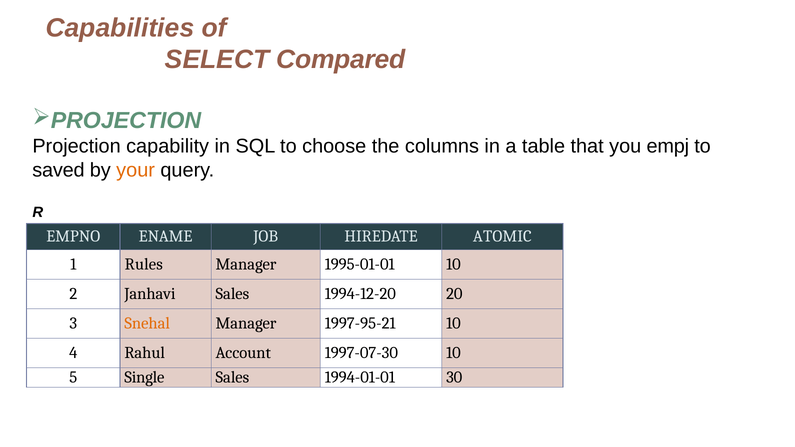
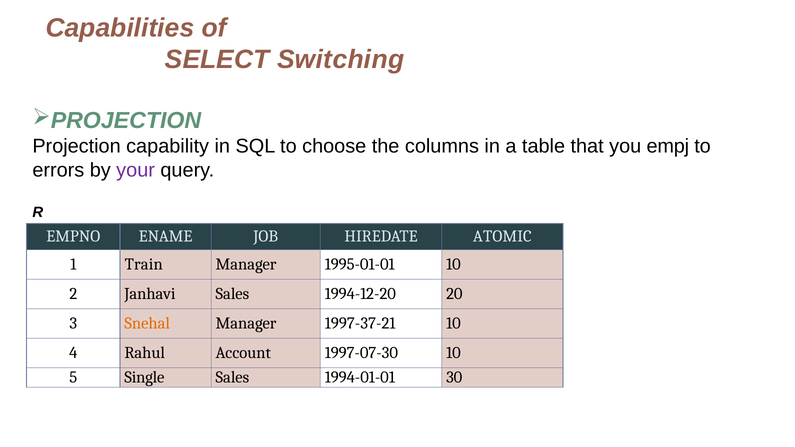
Compared: Compared -> Switching (341, 60)
saved: saved -> errors (58, 170)
your colour: orange -> purple (136, 170)
Rules: Rules -> Train (144, 264)
1997-95-21: 1997-95-21 -> 1997-37-21 (360, 324)
